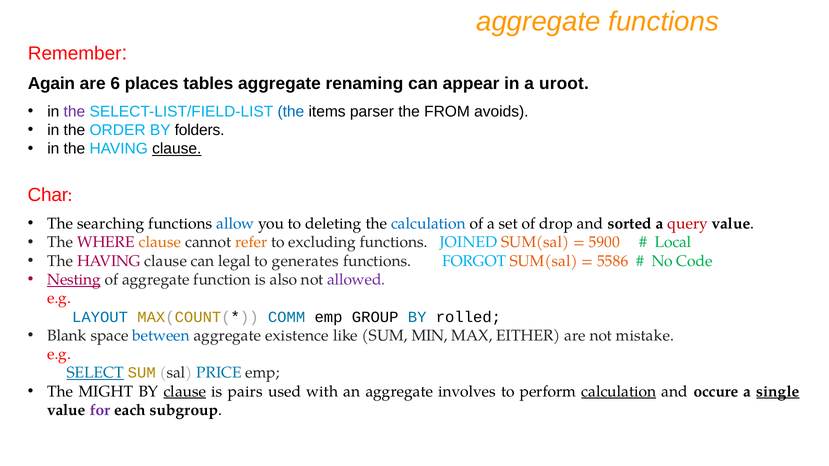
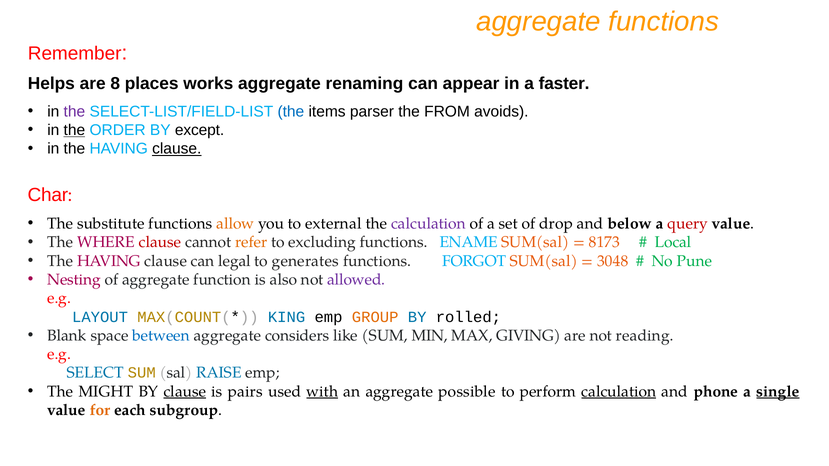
Again: Again -> Helps (51, 84)
6: 6 -> 8 (115, 84)
tables: tables -> works (208, 84)
uroot: uroot -> faster (564, 84)
the underline: none -> present (74, 130)
folders: folders -> except (200, 130)
searching: searching -> substitute (111, 224)
allow colour: blue -> orange (235, 224)
deleting: deleting -> external (333, 224)
calculation colour: blue -> purple (428, 224)
sorted: sorted -> below (630, 224)
clause colour: orange -> red (160, 242)
JOINED: JOINED -> ENAME (469, 242)
5900: 5900 -> 8173 (604, 242)
5586: 5586 -> 3048 (613, 261)
Code: Code -> Pune (695, 261)
Nesting underline: present -> none (74, 280)
COMM: COMM -> KING (287, 317)
GROUP colour: black -> orange (375, 317)
existence: existence -> considers (297, 336)
EITHER: EITHER -> GIVING (529, 336)
mistake: mistake -> reading (645, 336)
SELECT underline: present -> none (95, 373)
PRICE: PRICE -> RAISE (219, 373)
with underline: none -> present (322, 392)
involves: involves -> possible (467, 392)
occure: occure -> phone (716, 392)
for colour: purple -> orange (100, 410)
